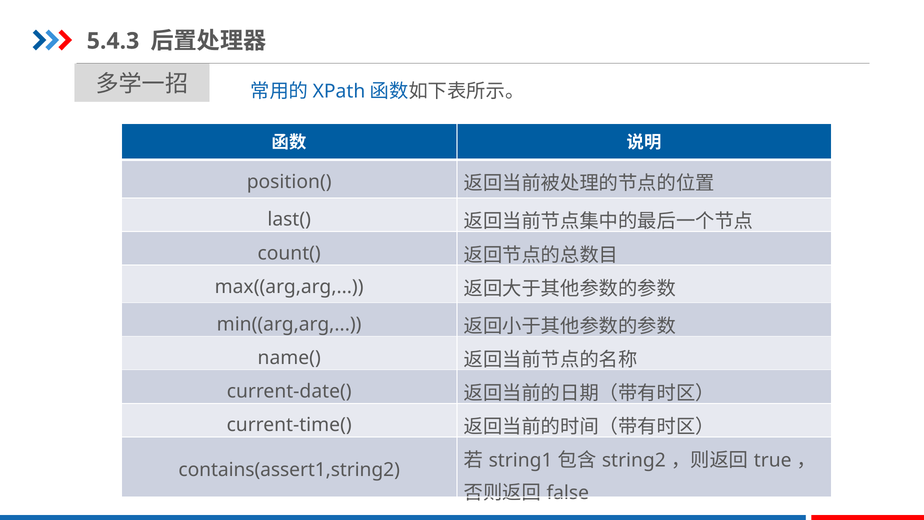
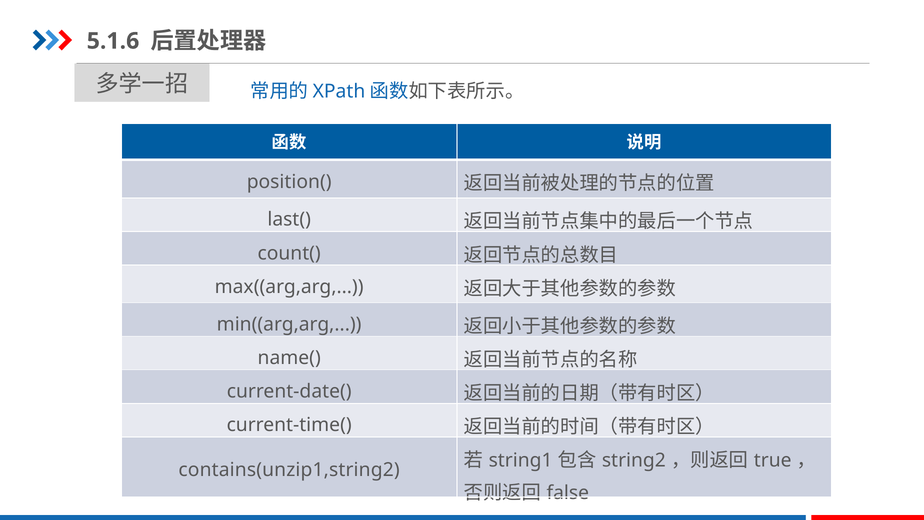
5.4.3: 5.4.3 -> 5.1.6 (113, 41)
contains(assert1,string2: contains(assert1,string2 -> contains(unzip1,string2 (289, 470)
